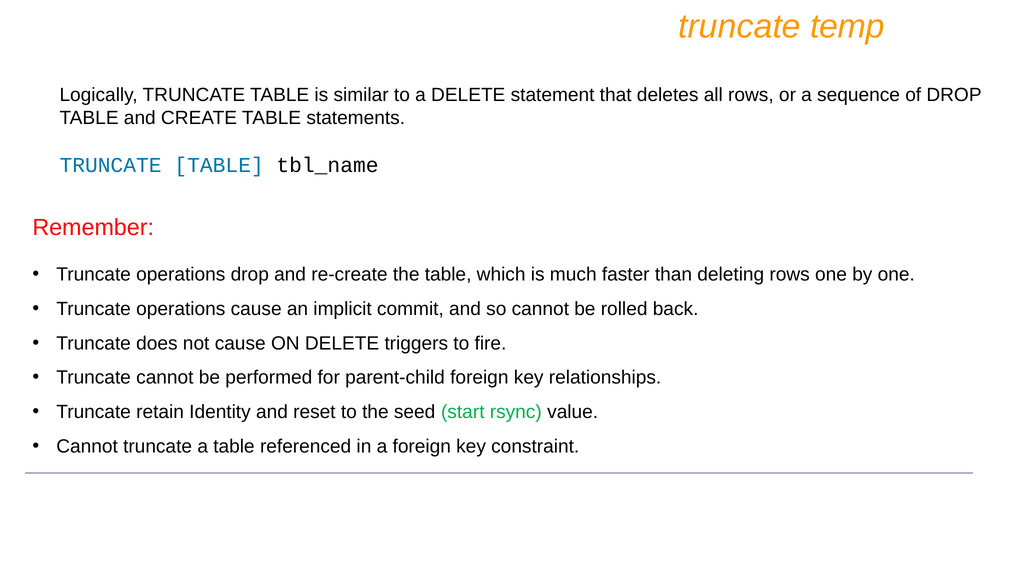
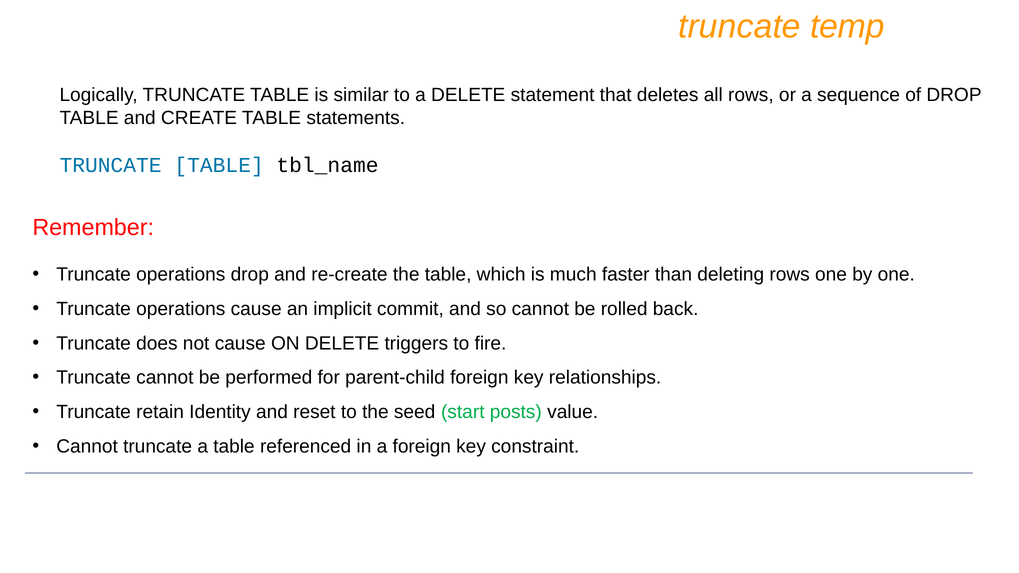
rsync: rsync -> posts (516, 412)
